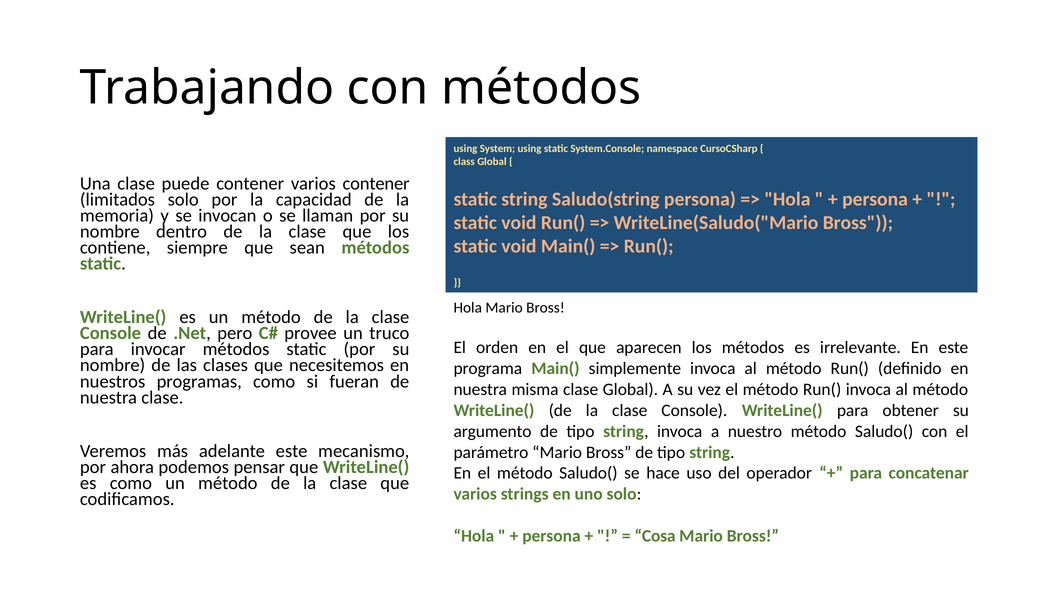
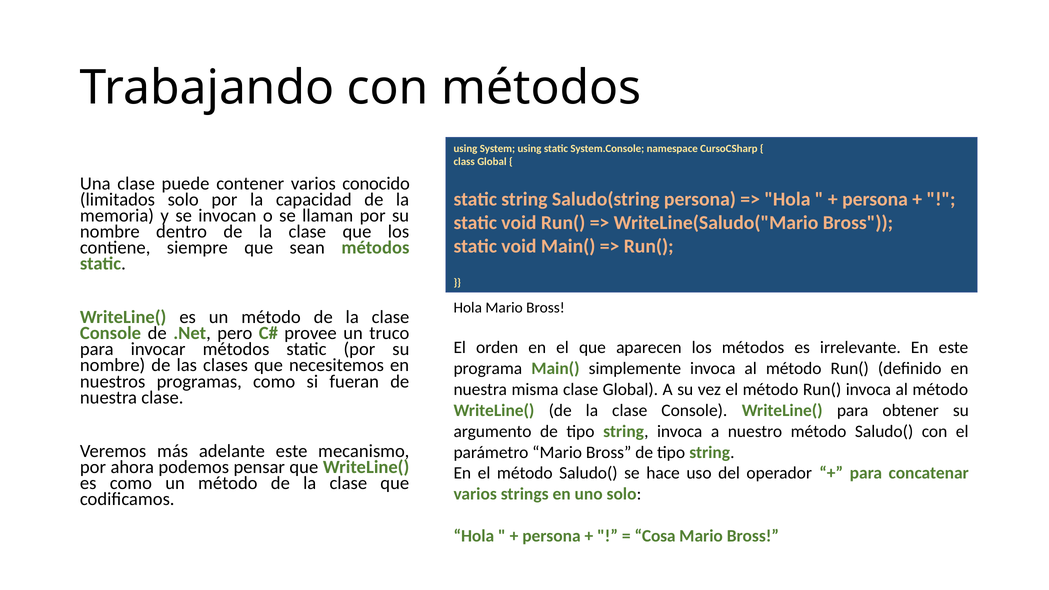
varios contener: contener -> conocido (376, 183)
